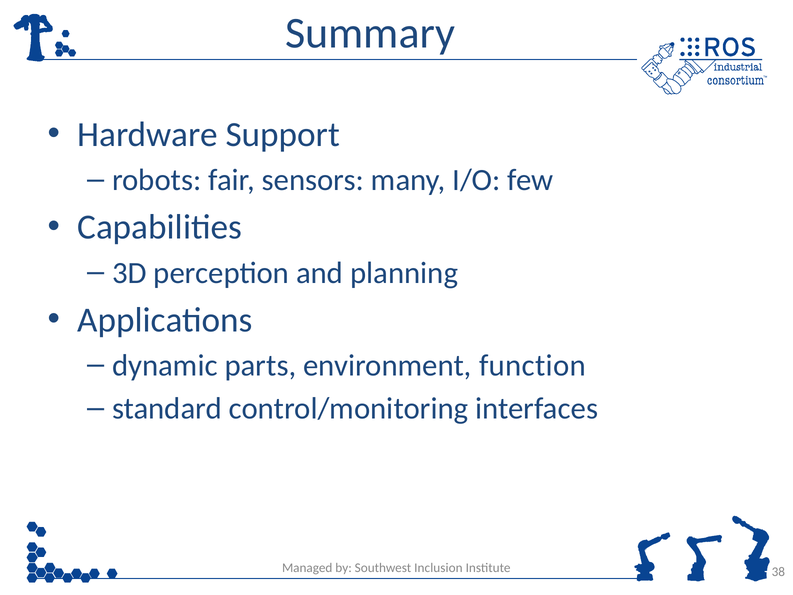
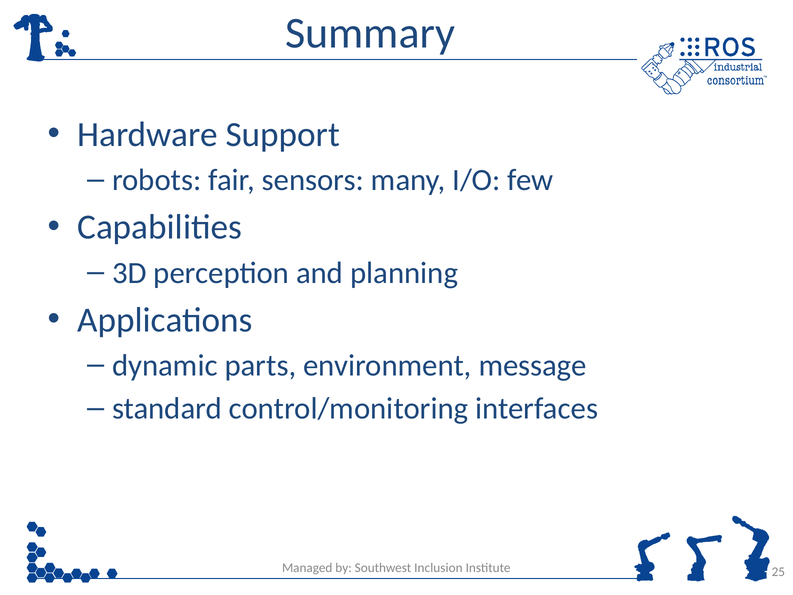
function: function -> message (533, 365)
38: 38 -> 25 (778, 572)
